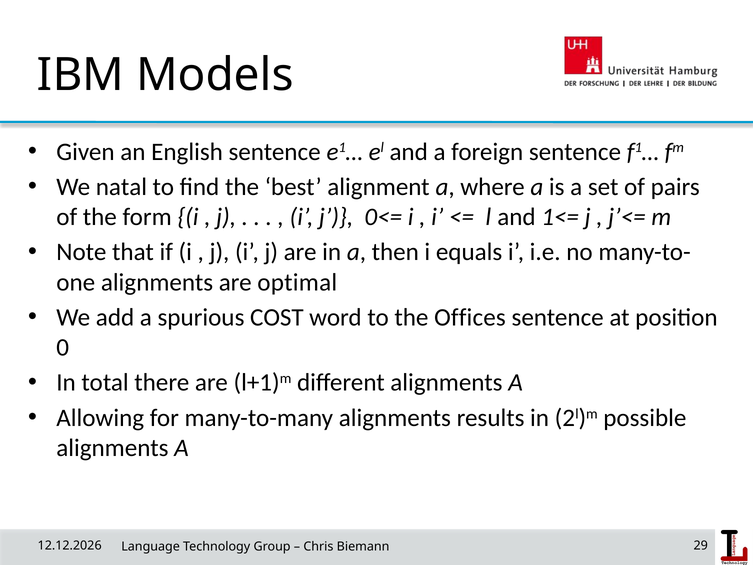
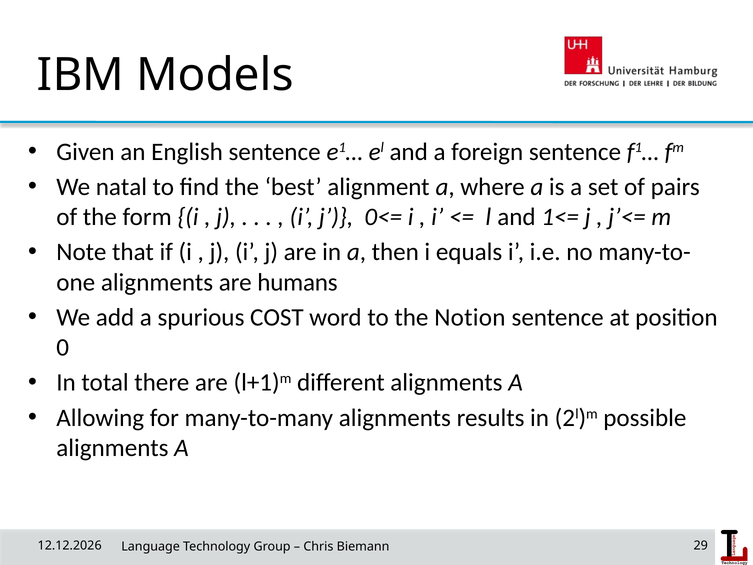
optimal: optimal -> humans (297, 282)
Offices: Offices -> Notion (470, 317)
